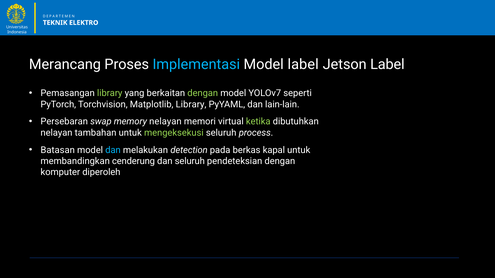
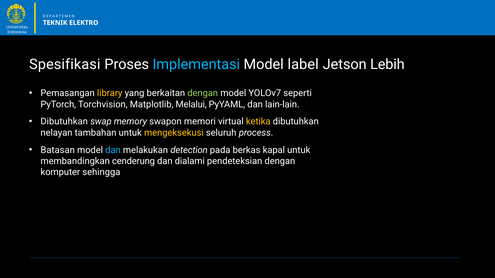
Merancang: Merancang -> Spesifikasi (65, 65)
Jetson Label: Label -> Lebih (387, 65)
library colour: light green -> yellow (110, 93)
Matplotlib Library: Library -> Melalui (191, 104)
Persebaran: Persebaran -> Dibutuhkan (64, 122)
memory nelayan: nelayan -> swapon (165, 122)
ketika colour: light green -> yellow (258, 122)
mengeksekusi colour: light green -> yellow (174, 133)
dan seluruh: seluruh -> dialami (190, 161)
diperoleh: diperoleh -> sehingga (101, 173)
